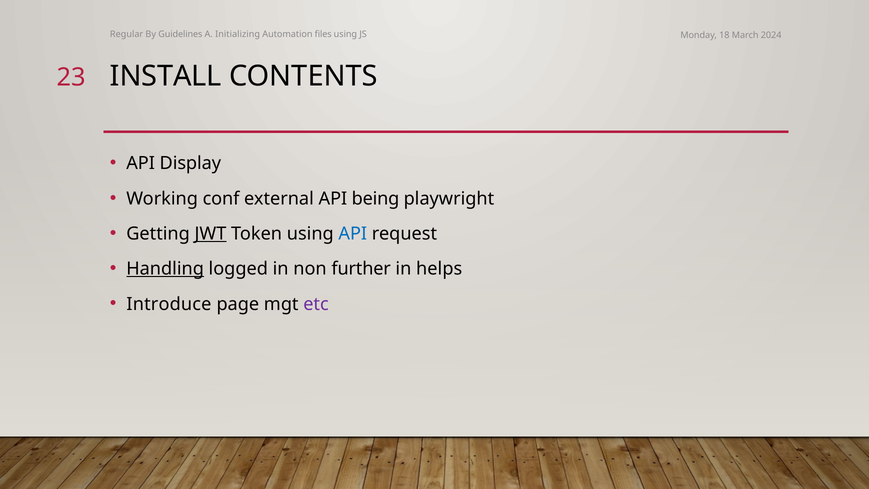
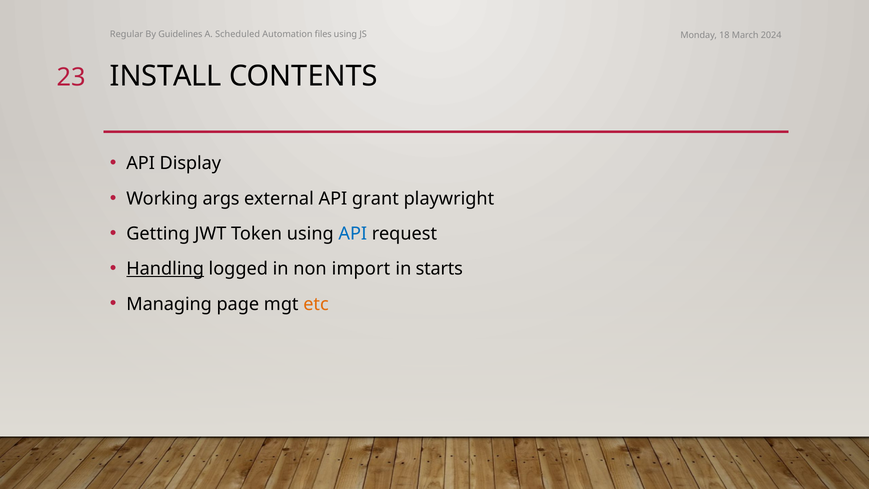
Initializing: Initializing -> Scheduled (238, 34)
conf: conf -> args (221, 199)
being: being -> grant (375, 199)
JWT underline: present -> none (210, 234)
further: further -> import (361, 269)
helps: helps -> starts (439, 269)
Introduce: Introduce -> Managing (169, 304)
etc colour: purple -> orange (316, 304)
